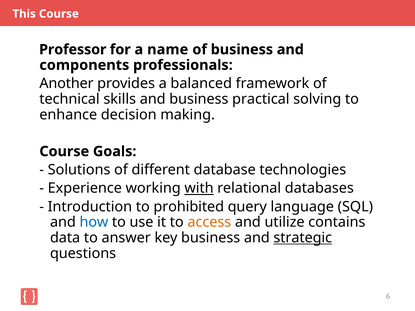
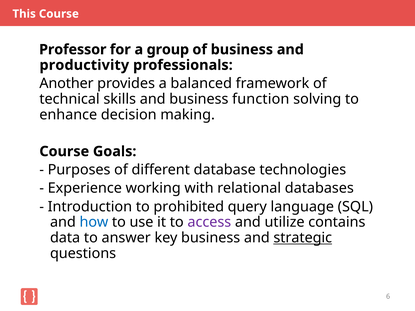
name: name -> group (168, 50)
components: components -> productivity (84, 65)
practical: practical -> function (261, 99)
Solutions: Solutions -> Purposes (79, 170)
with underline: present -> none (199, 188)
access colour: orange -> purple (209, 222)
